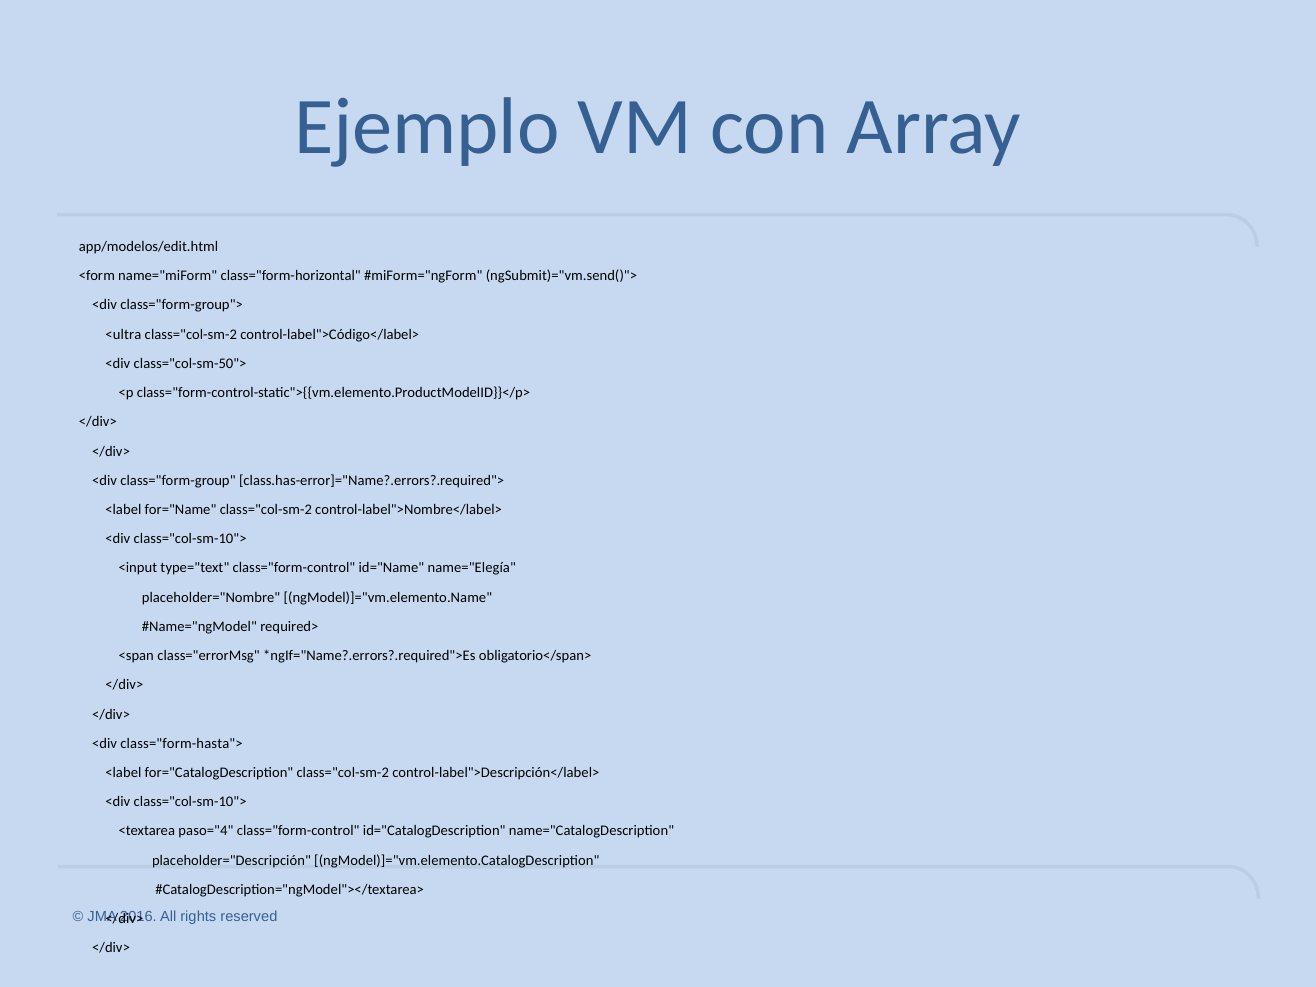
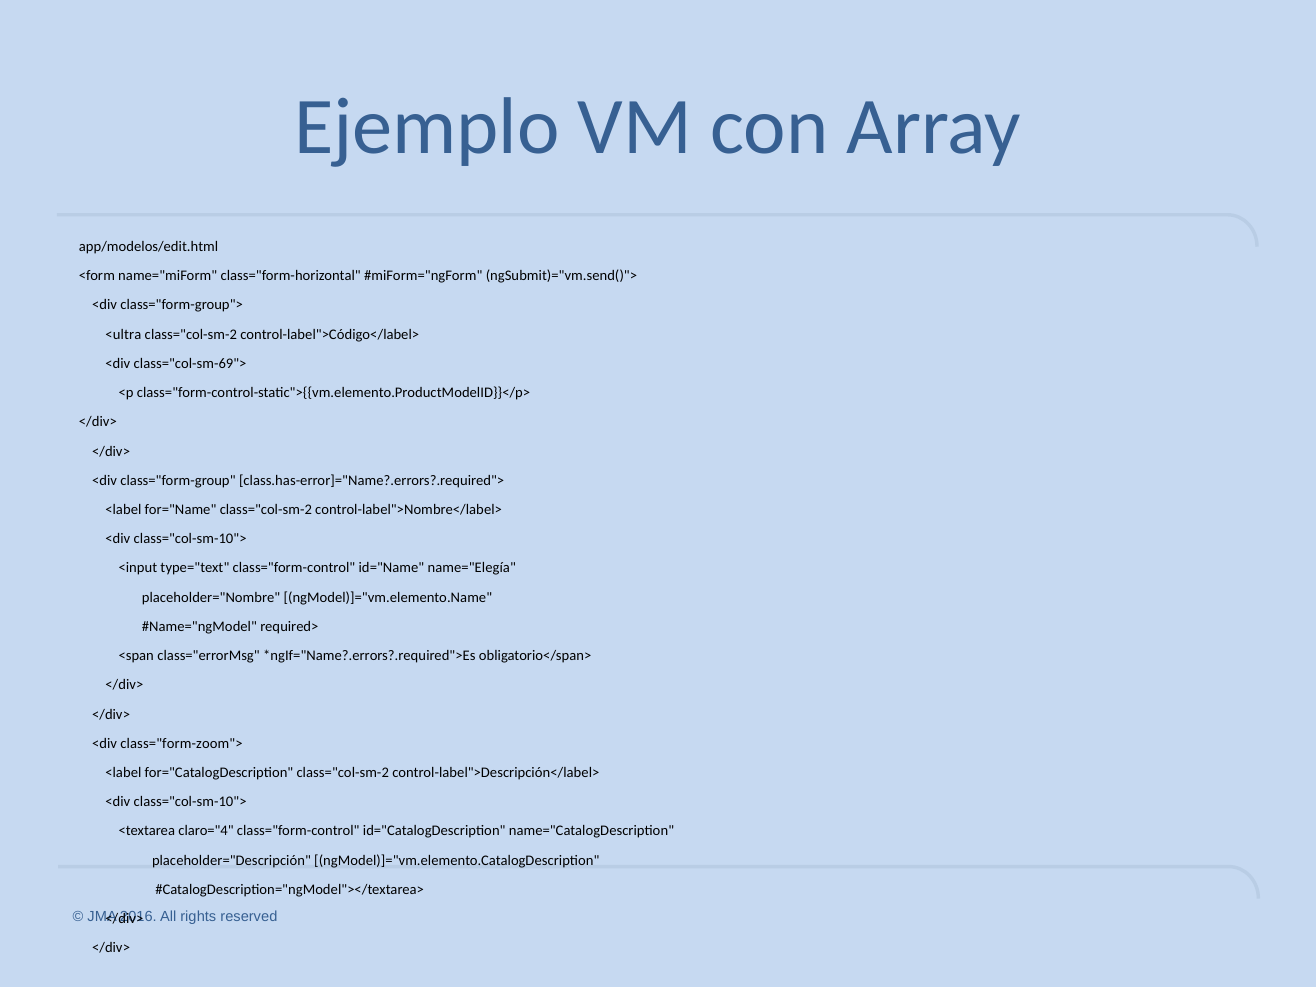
class="col-sm-50">: class="col-sm-50"> -> class="col-sm-69"> (190, 364)
class="form-hasta">: class="form-hasta"> -> class="form-zoom"> (182, 743)
paso="4: paso="4 -> claro="4 (206, 831)
